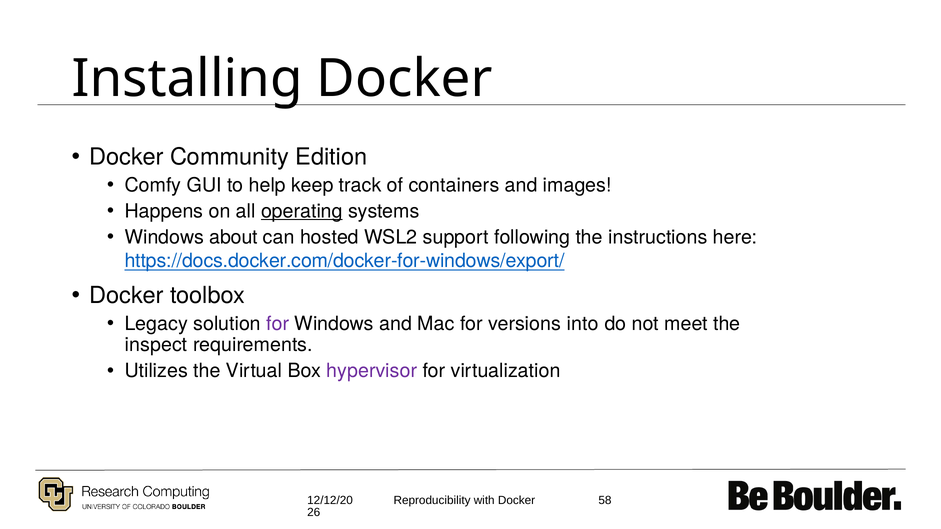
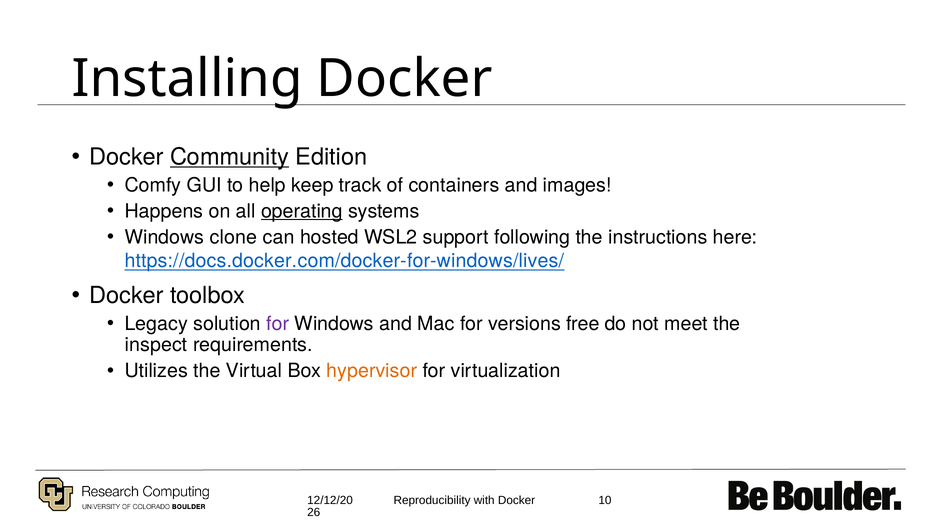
Community underline: none -> present (229, 157)
about: about -> clone (233, 237)
https://docs.docker.com/docker-for-windows/export/: https://docs.docker.com/docker-for-windows/export/ -> https://docs.docker.com/docker-for-windows/lives/ (344, 261)
into: into -> free (583, 324)
hypervisor colour: purple -> orange (372, 371)
58: 58 -> 10 (605, 501)
